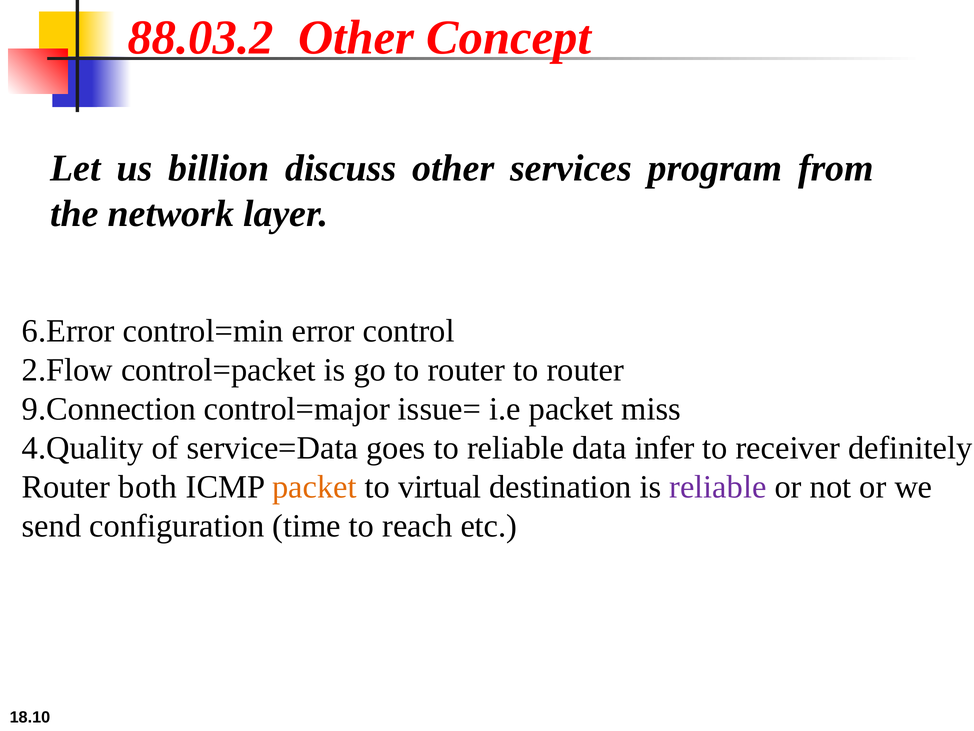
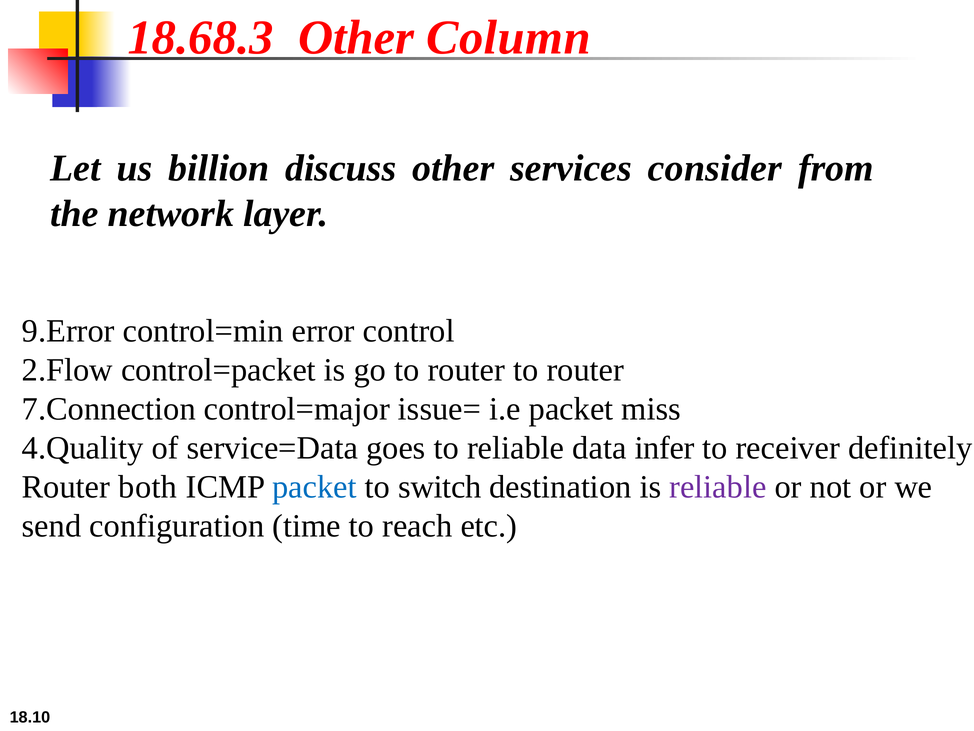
88.03.2: 88.03.2 -> 18.68.3 (201, 37)
Concept: Concept -> Column (509, 37)
program: program -> consider (715, 168)
6.Error: 6.Error -> 9.Error (68, 331)
9.Connection: 9.Connection -> 7.Connection (109, 409)
packet colour: orange -> blue (314, 487)
virtual: virtual -> switch (440, 487)
